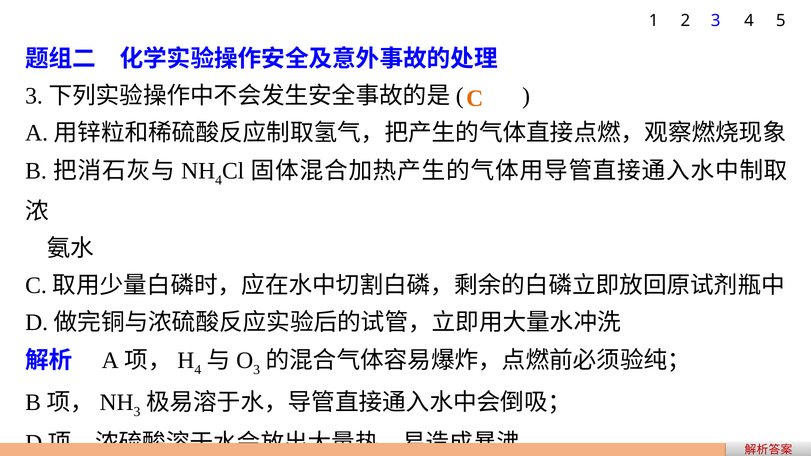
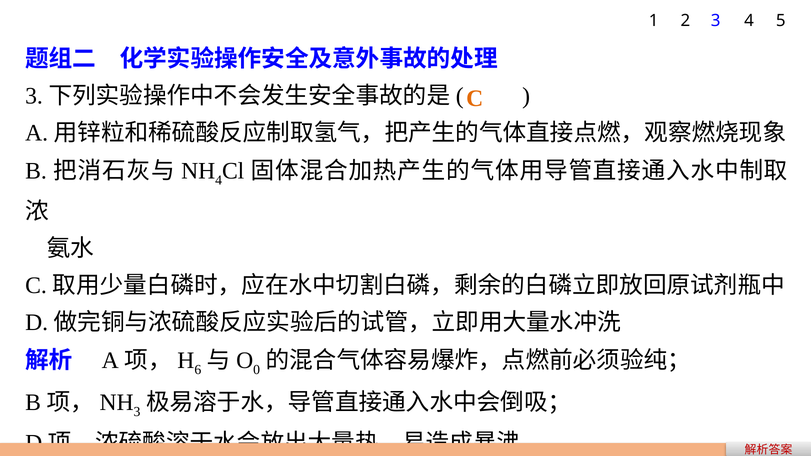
4: 4 -> 6 (198, 370)
3: 3 -> 0 (257, 370)
